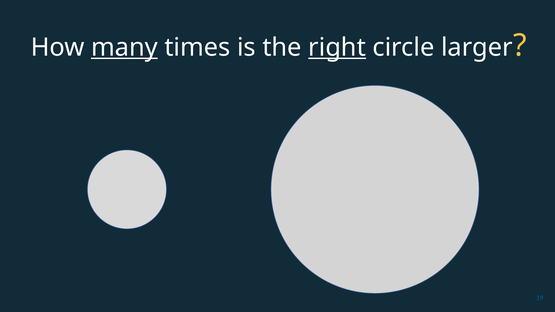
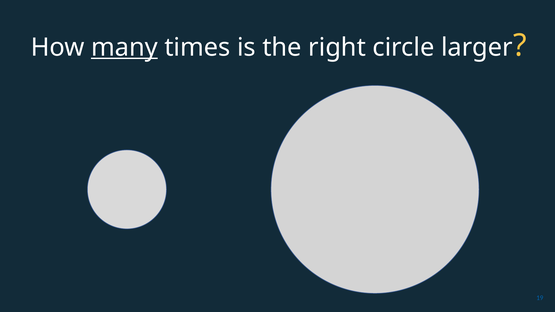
right underline: present -> none (337, 47)
